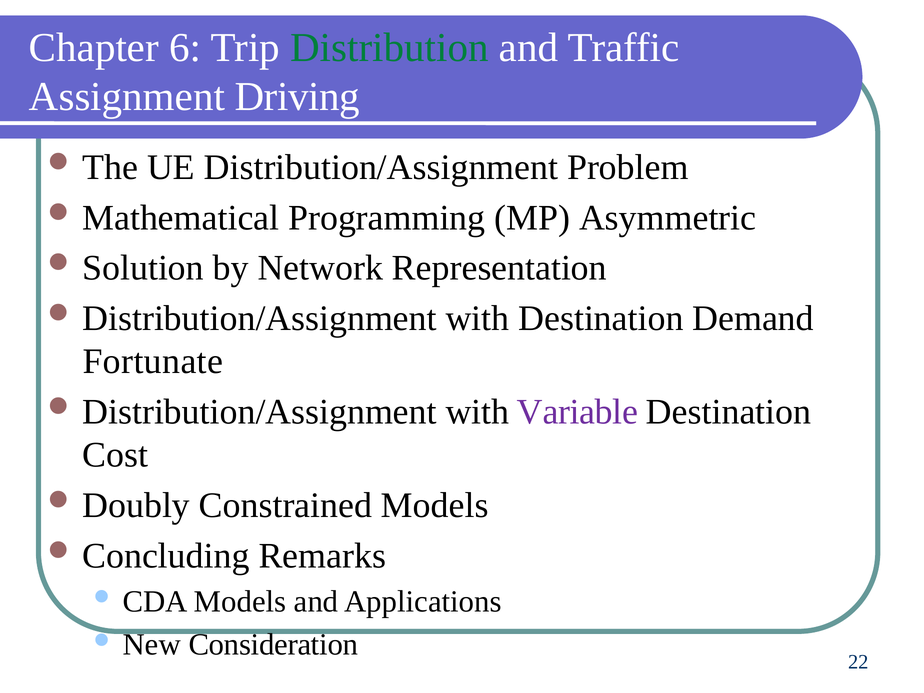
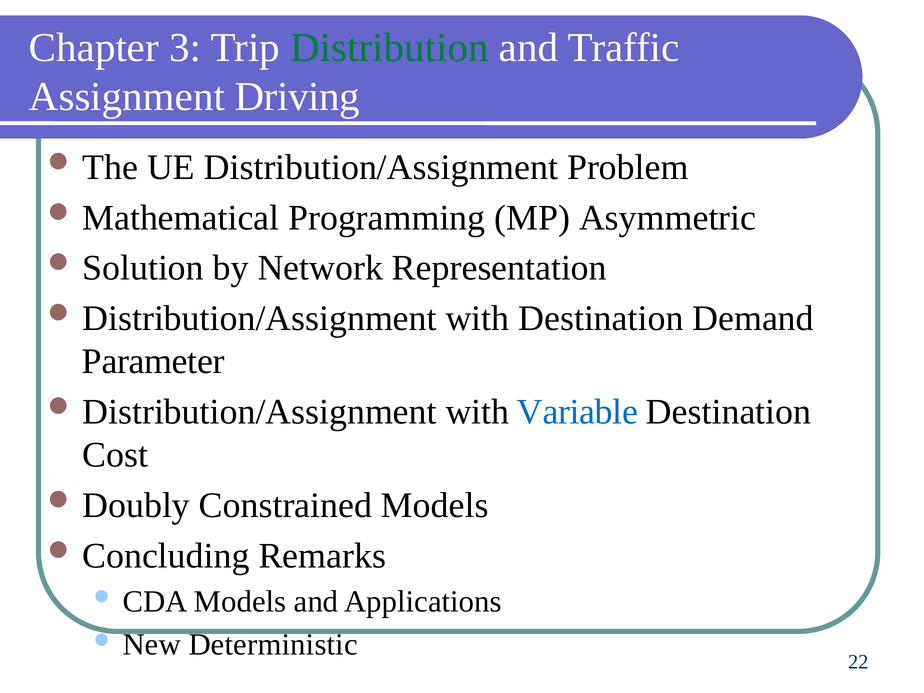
6: 6 -> 3 (185, 47)
Fortunate: Fortunate -> Parameter (153, 361)
Variable colour: purple -> blue (577, 412)
Consideration: Consideration -> Deterministic (273, 645)
